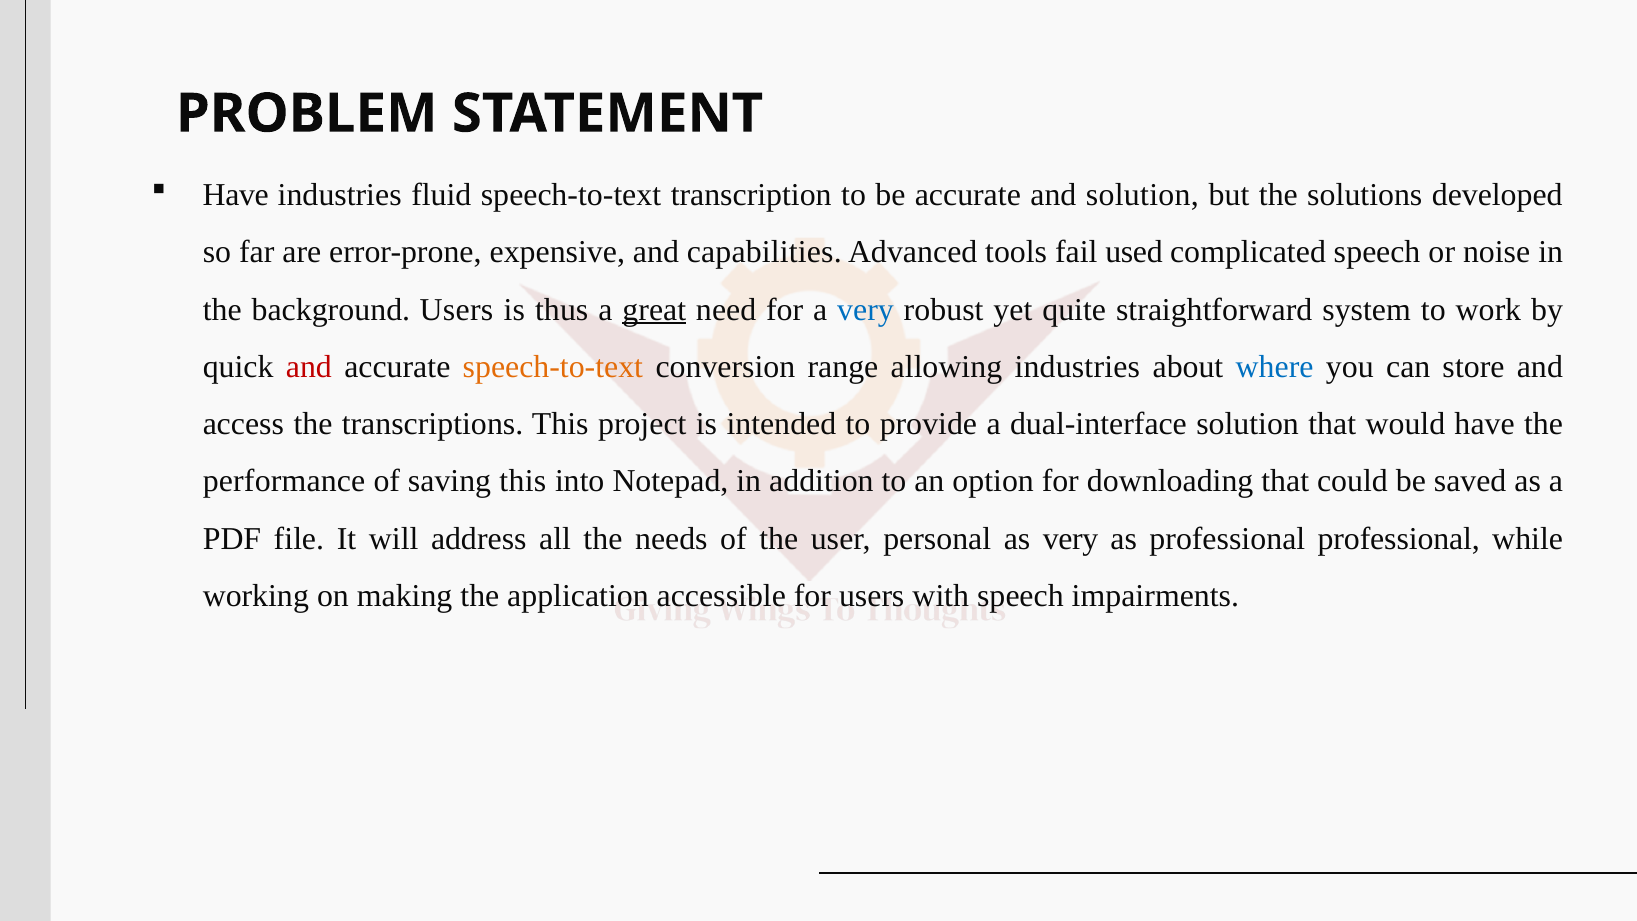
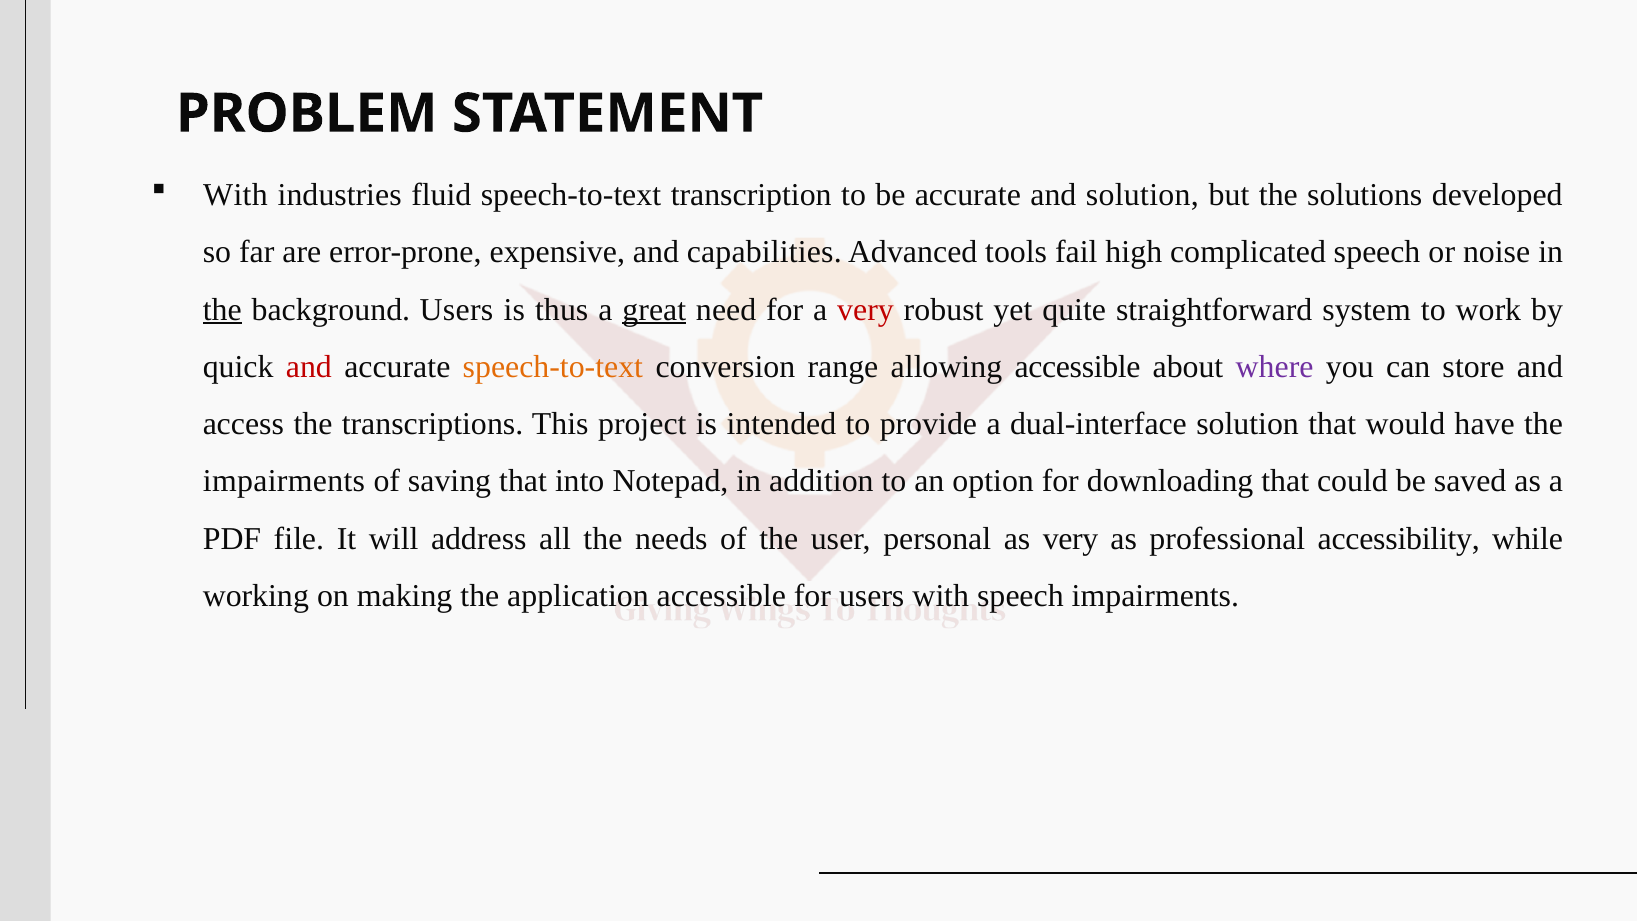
Have: Have -> With (235, 195)
used: used -> high (1134, 252)
the underline: none -> present (222, 309)
very colour: blue -> red (866, 309)
allowing industries: industries -> accessible (1078, 367)
where colour: blue -> purple (1275, 367)
performance: performance -> impairments (284, 481)
saving this: this -> that (523, 481)
professional professional: professional -> accessibility (1399, 539)
